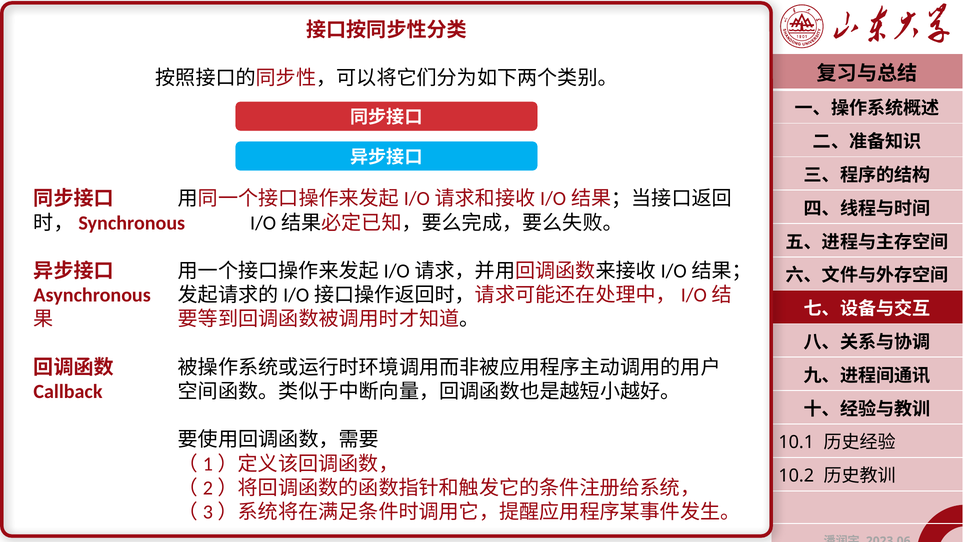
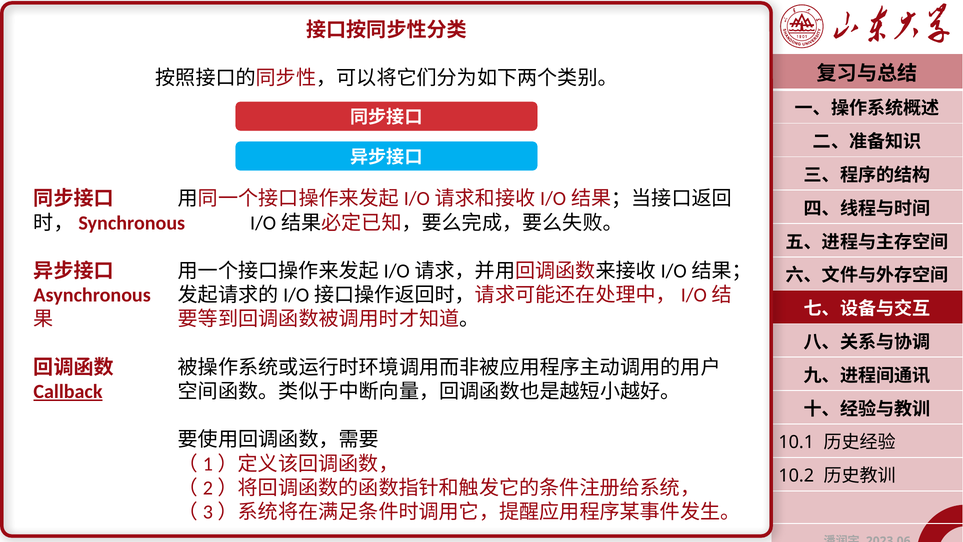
Callback underline: none -> present (68, 391)
